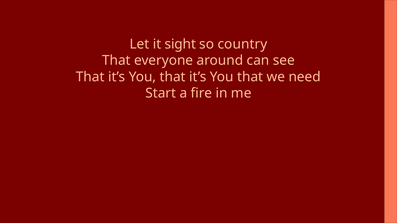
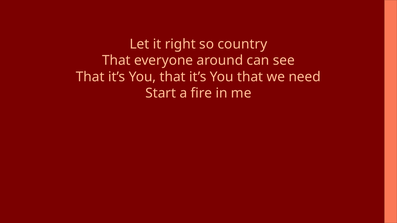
sight: sight -> right (180, 44)
